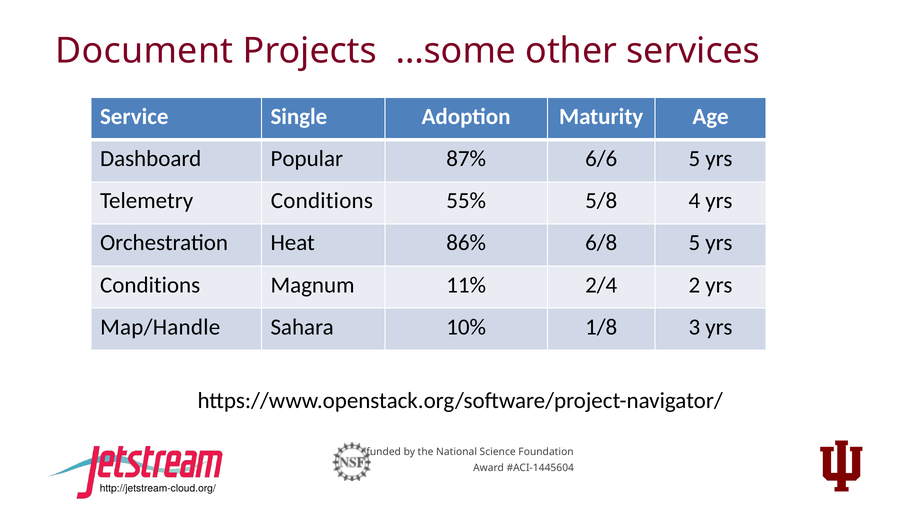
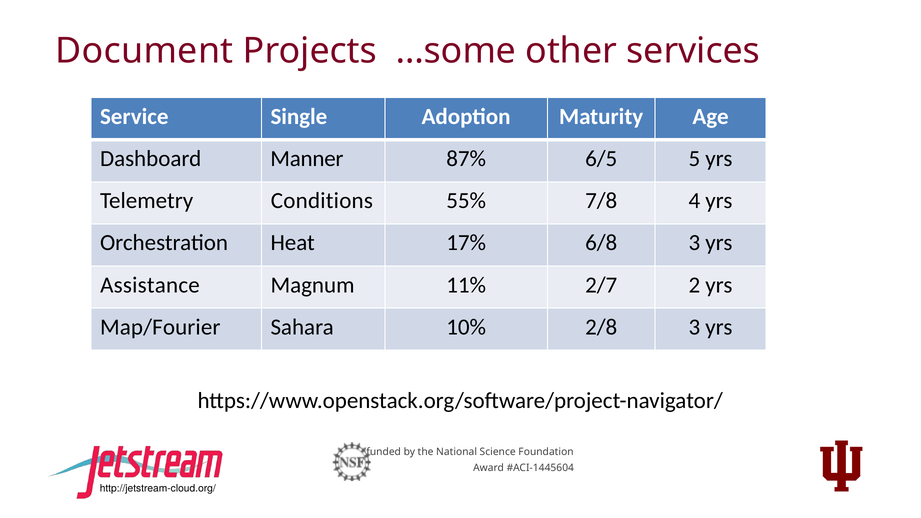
Popular: Popular -> Manner (307, 159)
6/6: 6/6 -> 6/5 (601, 159)
5/8: 5/8 -> 7/8 (601, 201)
86%: 86% -> 17% (466, 243)
6/8 5: 5 -> 3 (694, 243)
Conditions: Conditions -> Assistance (150, 285)
2/4: 2/4 -> 2/7 (601, 285)
Map/Handle: Map/Handle -> Map/Fourier (160, 327)
1/8: 1/8 -> 2/8 (601, 327)
